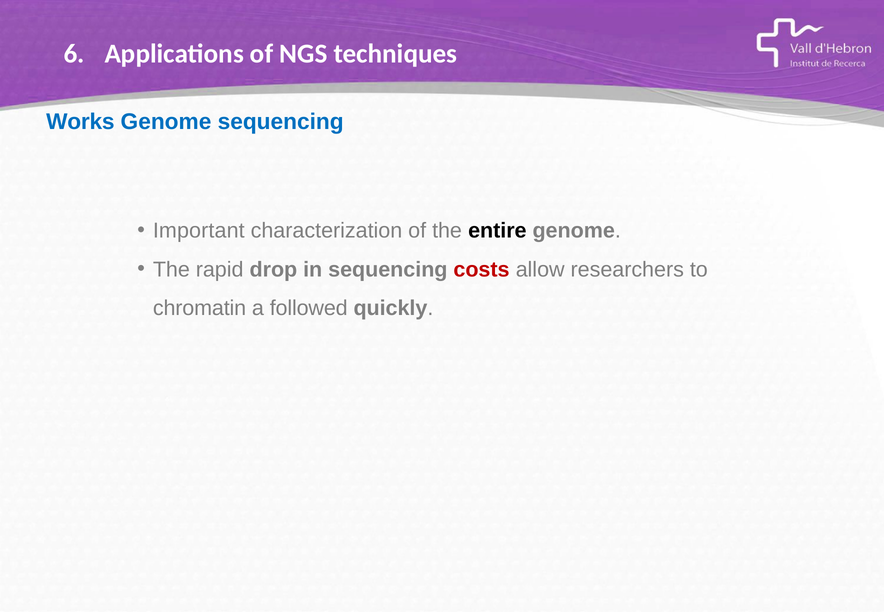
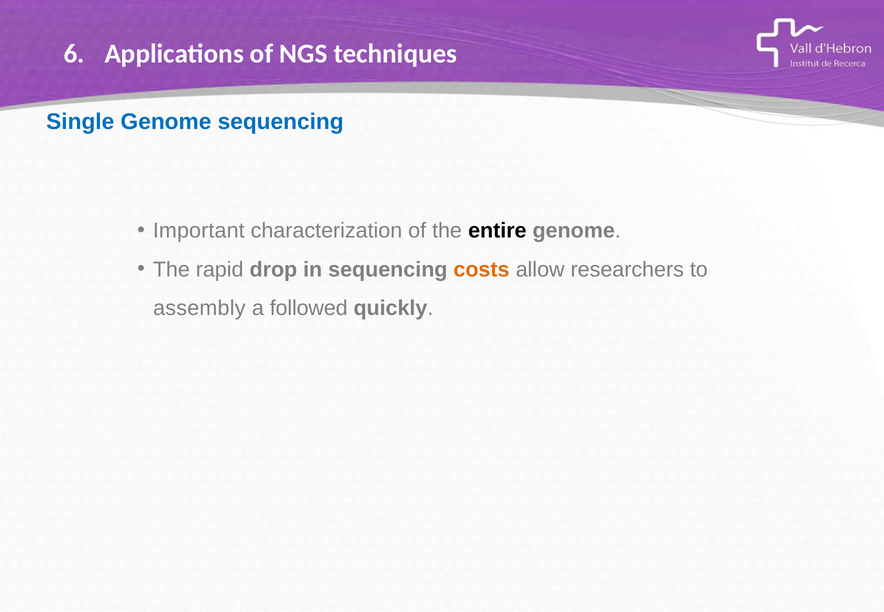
Works: Works -> Single (80, 122)
costs colour: red -> orange (481, 269)
chromatin: chromatin -> assembly (199, 308)
